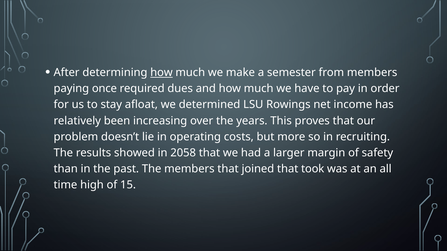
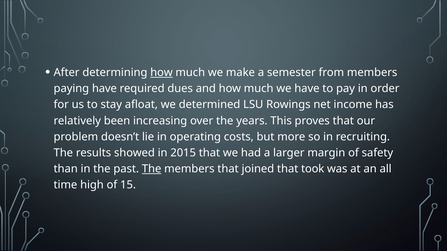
paying once: once -> have (104, 89)
2058: 2058 -> 2015 (183, 153)
The underline: none -> present (152, 169)
